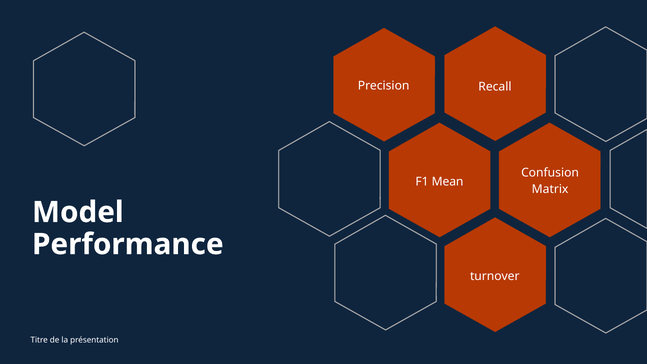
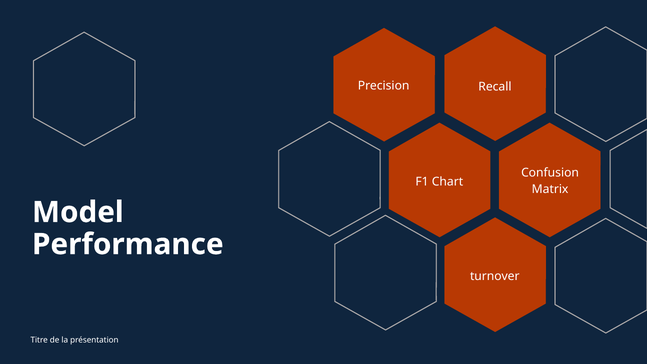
Mean: Mean -> Chart (447, 182)
